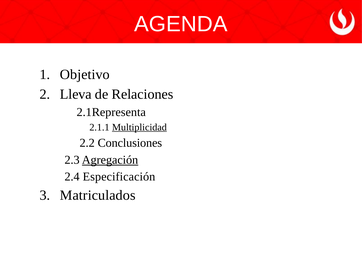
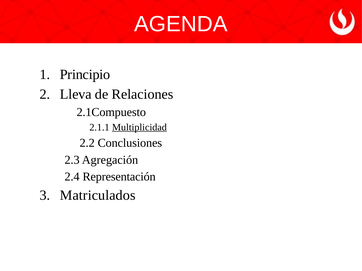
Objetivo: Objetivo -> Principio (85, 75)
2.1Representa: 2.1Representa -> 2.1Compuesto (111, 112)
Agregación underline: present -> none (110, 160)
Especificación: Especificación -> Representación (119, 177)
